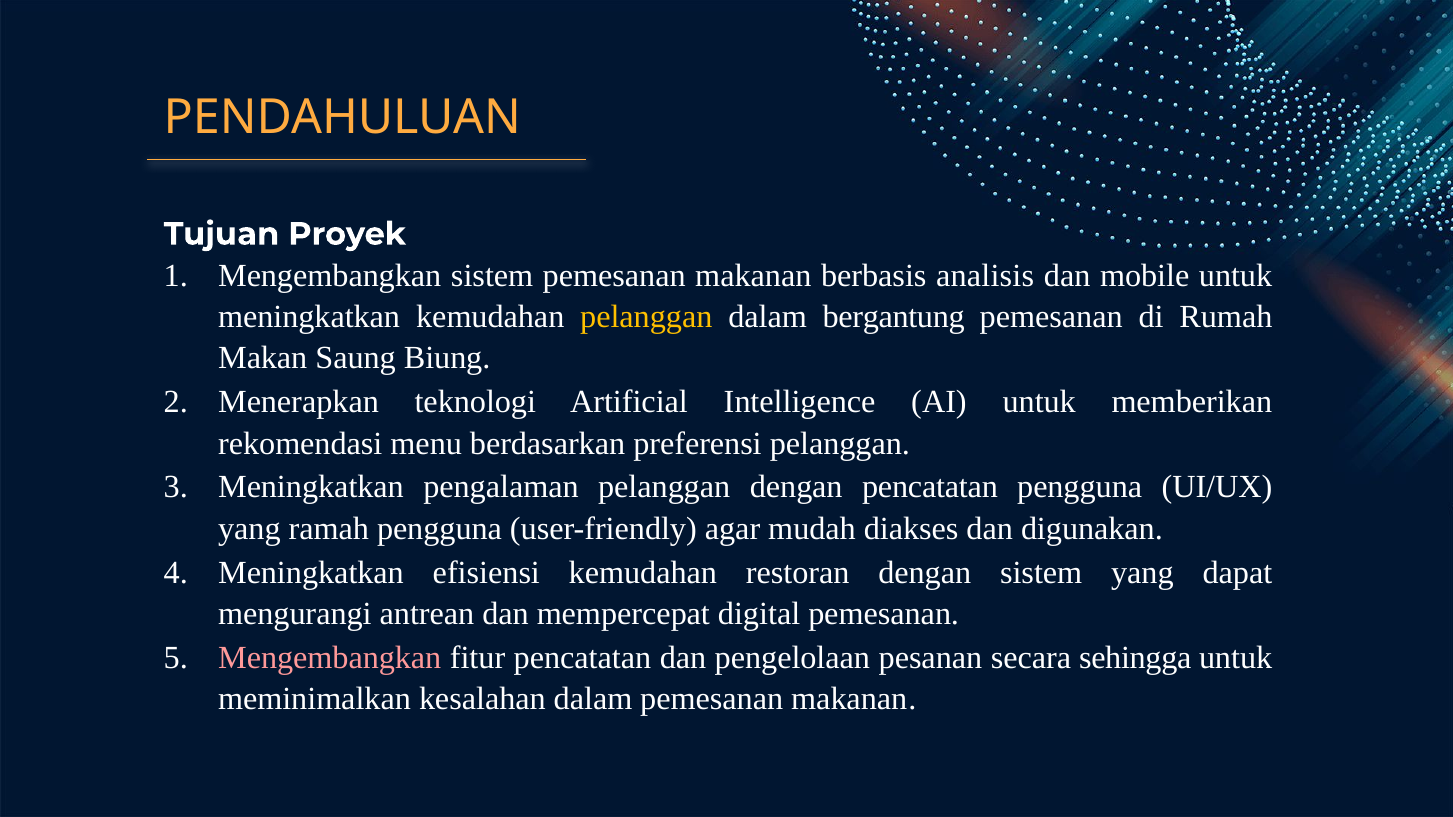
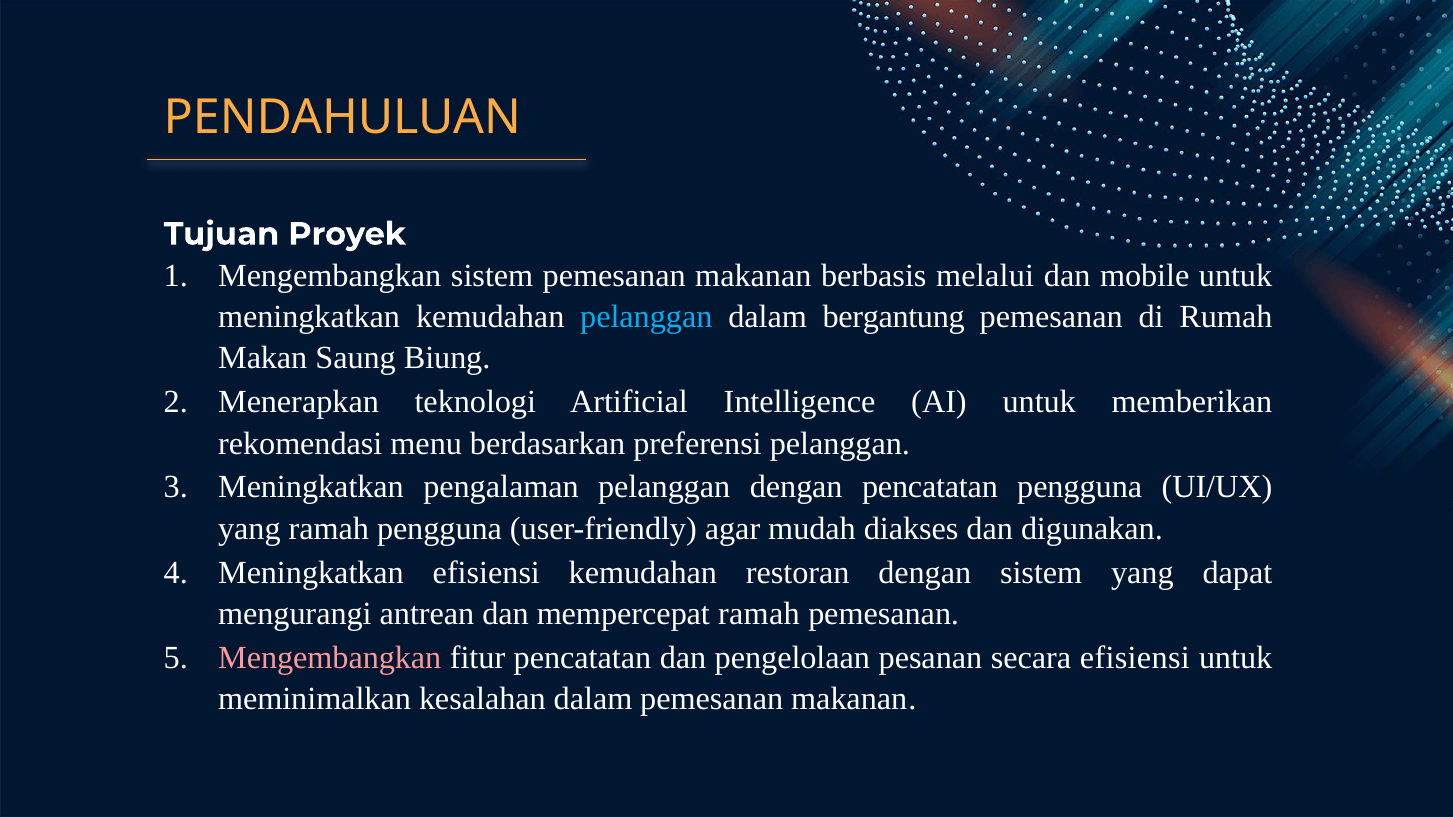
analisis: analisis -> melalui (985, 276)
pelanggan colour: yellow -> light blue (646, 317)
mempercepat digital: digital -> ramah (759, 614)
secara sehingga: sehingga -> efisiensi (1135, 658)
